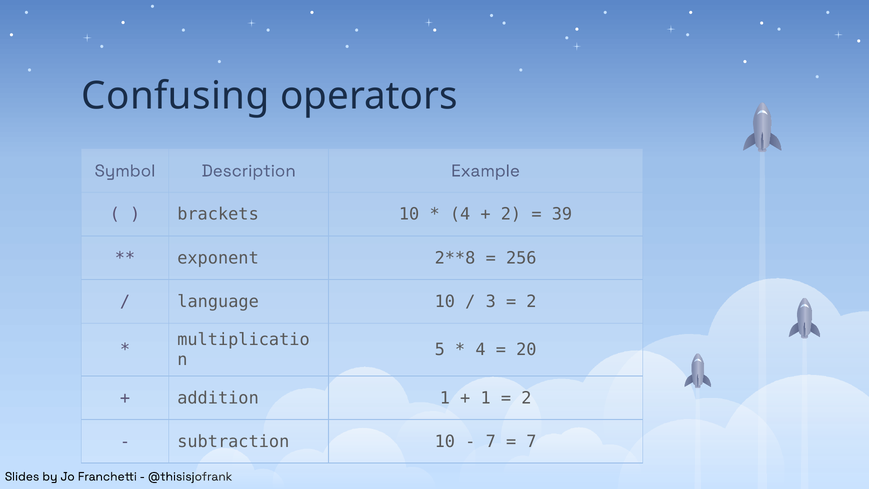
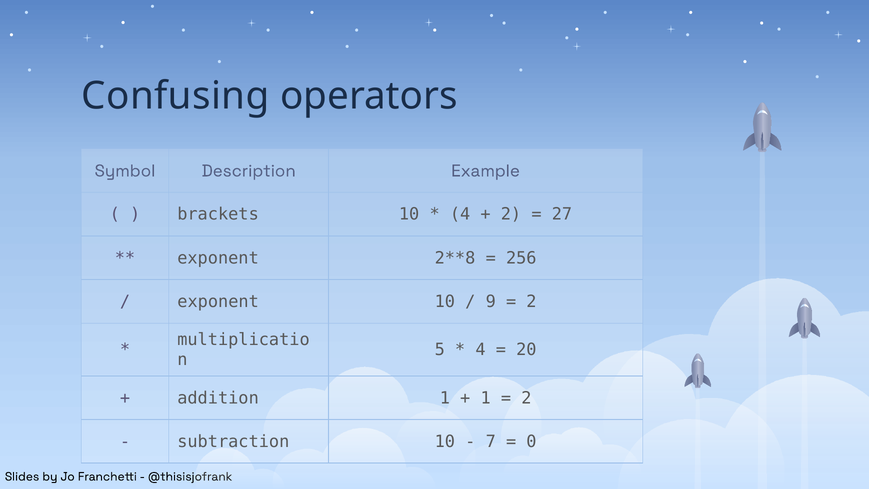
39: 39 -> 27 (562, 214)
language: language -> exponent (218, 302)
3: 3 -> 9 (491, 302)
7: 7 -> 0 (531, 441)
